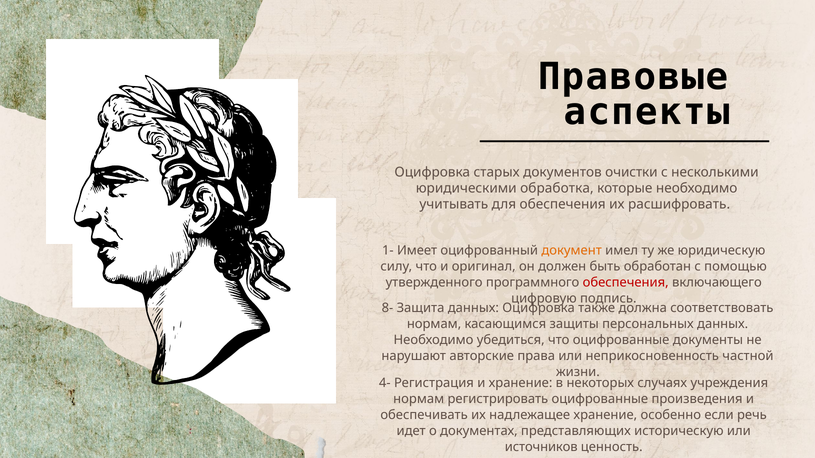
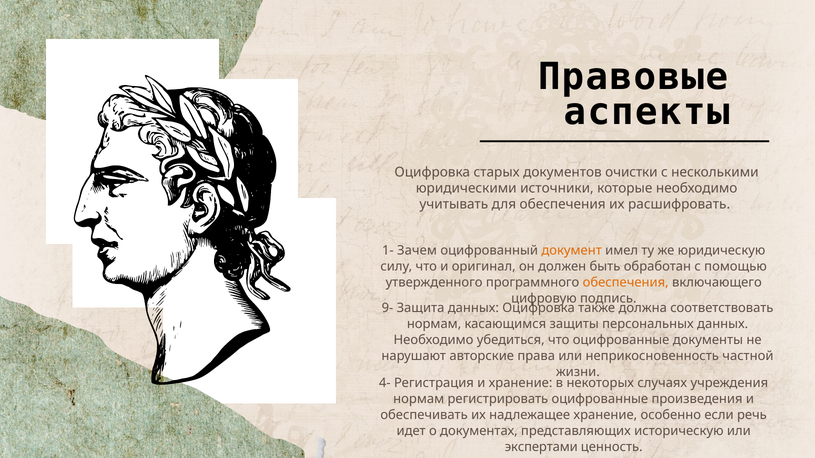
обработка: обработка -> источники (557, 188)
Имеет: Имеет -> Зачем (417, 251)
обеспечения colour: red -> orange (626, 283)
8-: 8- -> 9- (387, 308)
источников: источников -> экспертами (541, 447)
